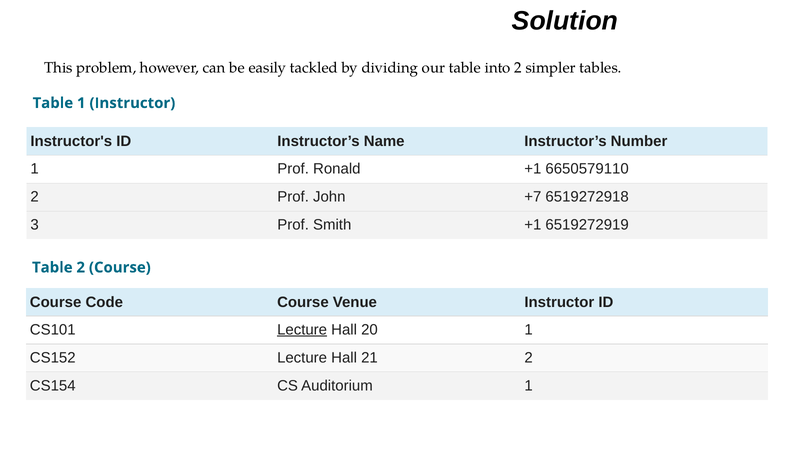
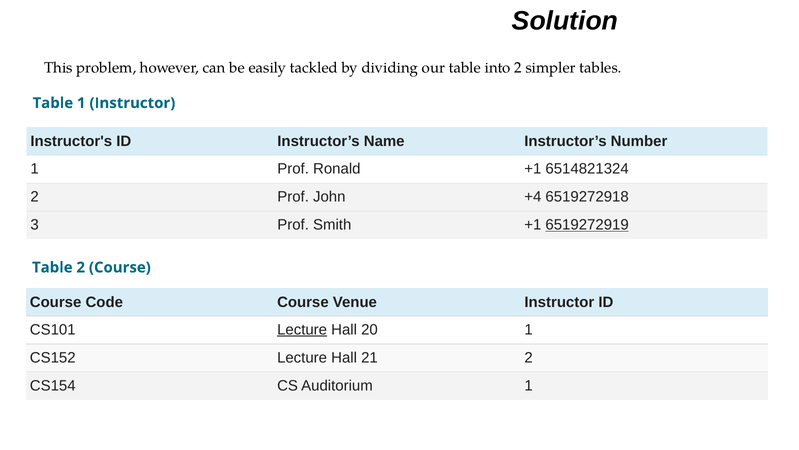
6650579110: 6650579110 -> 6514821324 (587, 169)
+7: +7 -> +4 (533, 197)
6519272919 underline: none -> present (587, 225)
